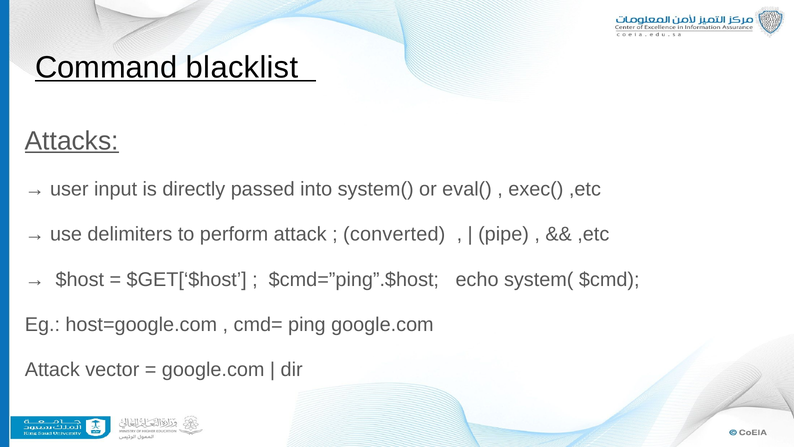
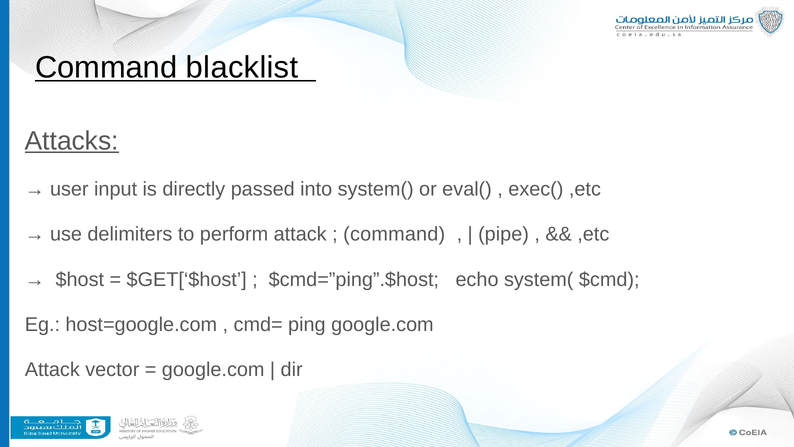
converted: converted -> command (394, 234)
